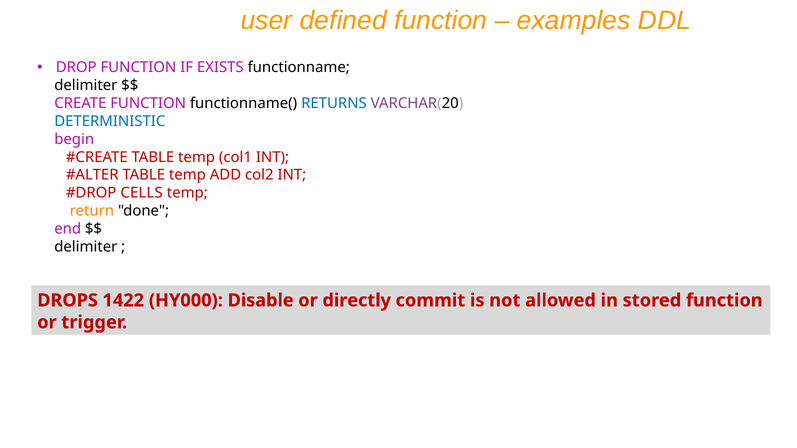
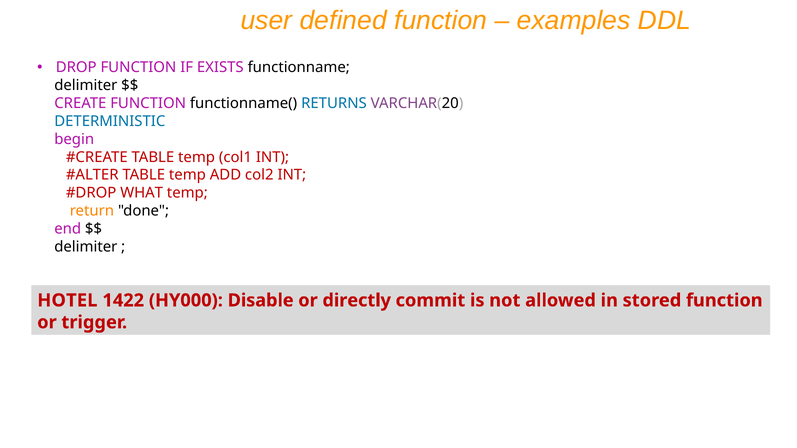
CELLS: CELLS -> WHAT (142, 193)
DROPS: DROPS -> HOTEL (67, 301)
